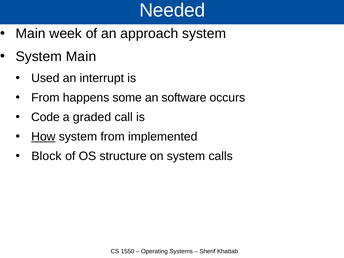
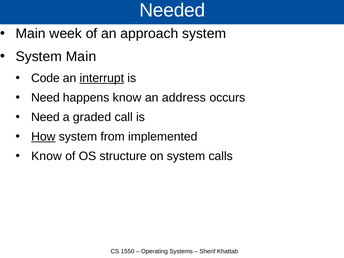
Used: Used -> Code (45, 78)
interrupt underline: none -> present (102, 78)
From: From -> Need (45, 98)
happens some: some -> know (127, 98)
software: software -> address (184, 98)
Code: Code -> Need (45, 117)
Block: Block -> Know (47, 156)
